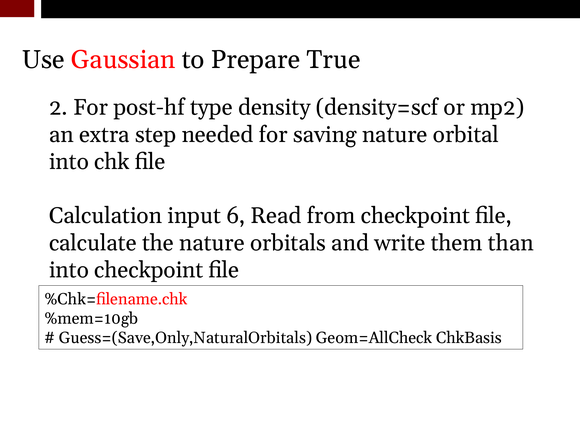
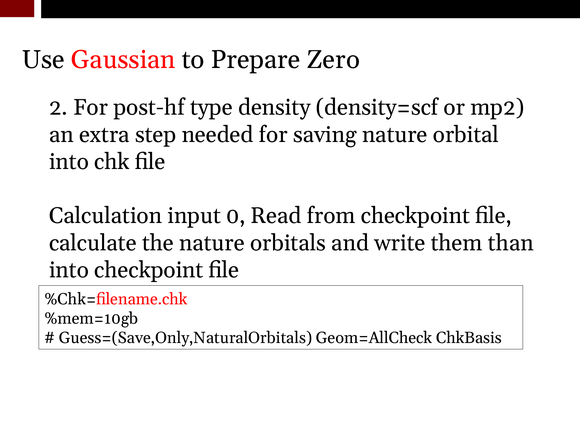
True: True -> Zero (333, 59)
6: 6 -> 0 (236, 216)
